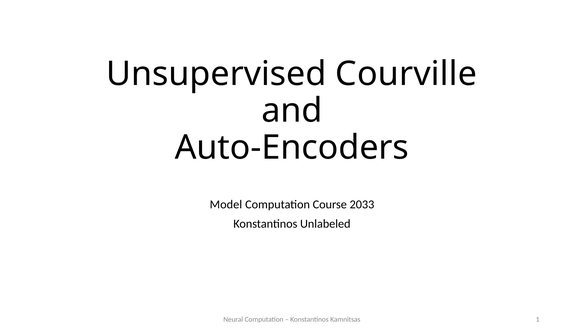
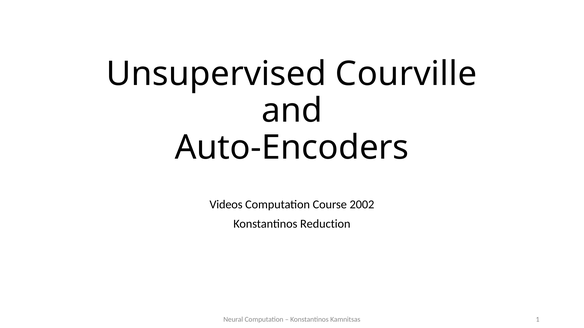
Model: Model -> Videos (226, 205)
2033: 2033 -> 2002 (362, 205)
Unlabeled: Unlabeled -> Reduction (325, 224)
